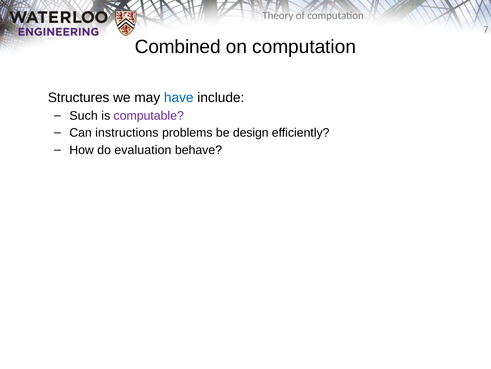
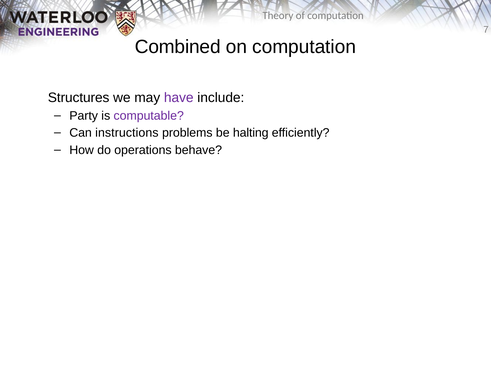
have colour: blue -> purple (179, 98)
Such: Such -> Party (84, 115)
design: design -> halting (251, 133)
evaluation: evaluation -> operations (143, 150)
